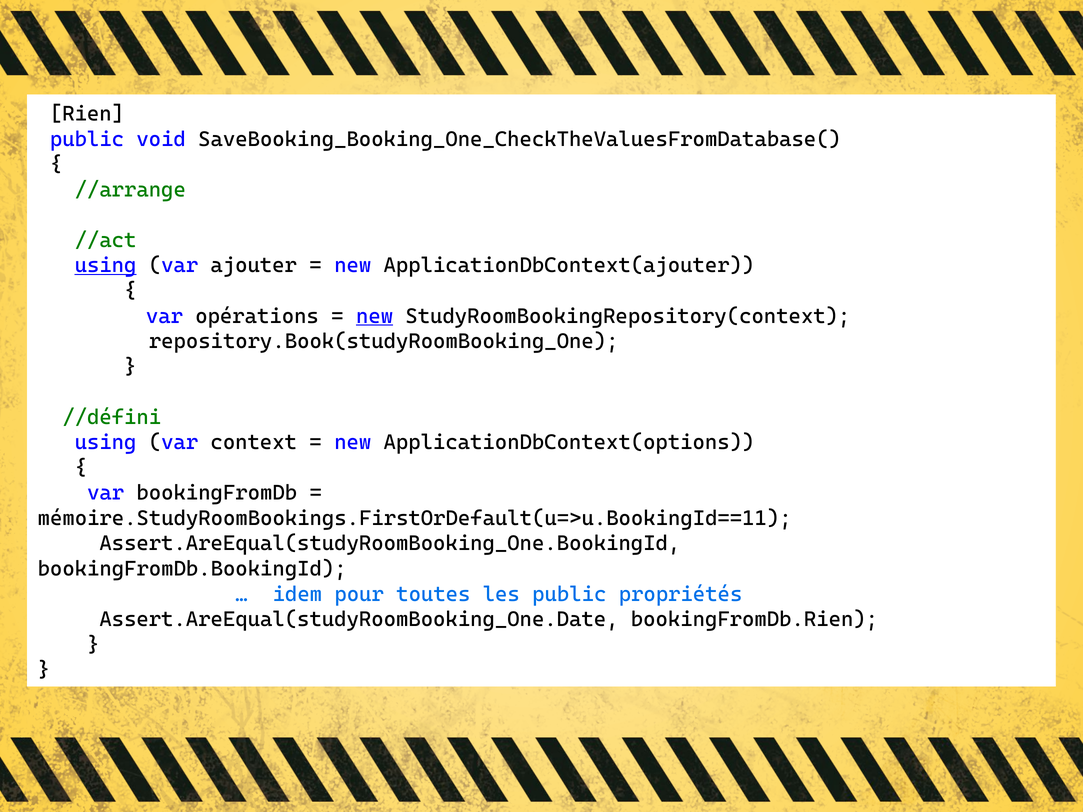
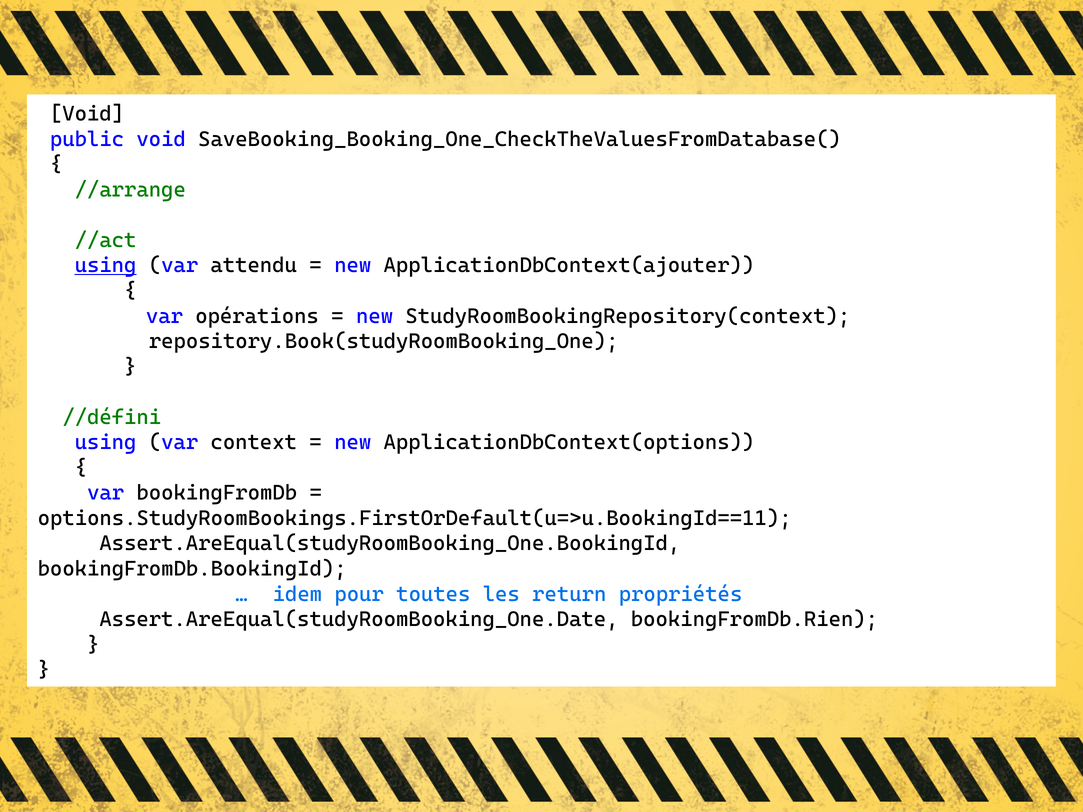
Rien: Rien -> Void (87, 114)
ajouter: ajouter -> attendu (254, 266)
new underline: present -> none (375, 316)
mémoire.StudyRoomBookings.FirstOrDefault(u=>u.BookingId==11: mémoire.StudyRoomBookings.FirstOrDefault(u=>u.BookingId==11 -> options.StudyRoomBookings.FirstOrDefault(u=>u.BookingId==11 (415, 518)
les public: public -> return (569, 594)
